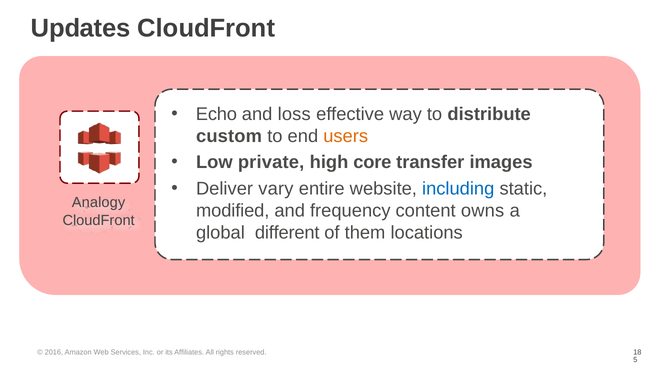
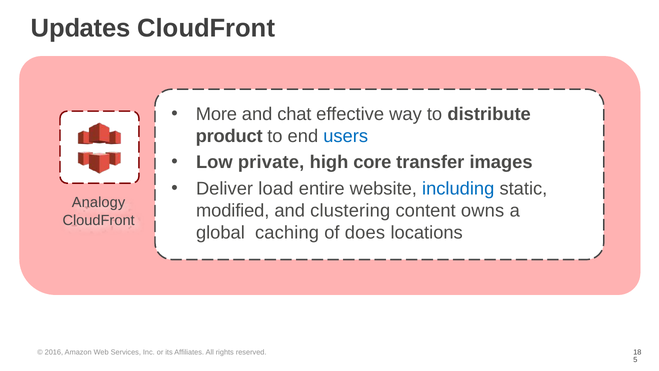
Echo: Echo -> More (216, 114)
loss: loss -> chat (294, 114)
custom: custom -> product (229, 136)
users colour: orange -> blue (346, 136)
vary: vary -> load (276, 189)
frequency: frequency -> clustering (350, 211)
different: different -> caching (287, 233)
them: them -> does (365, 233)
